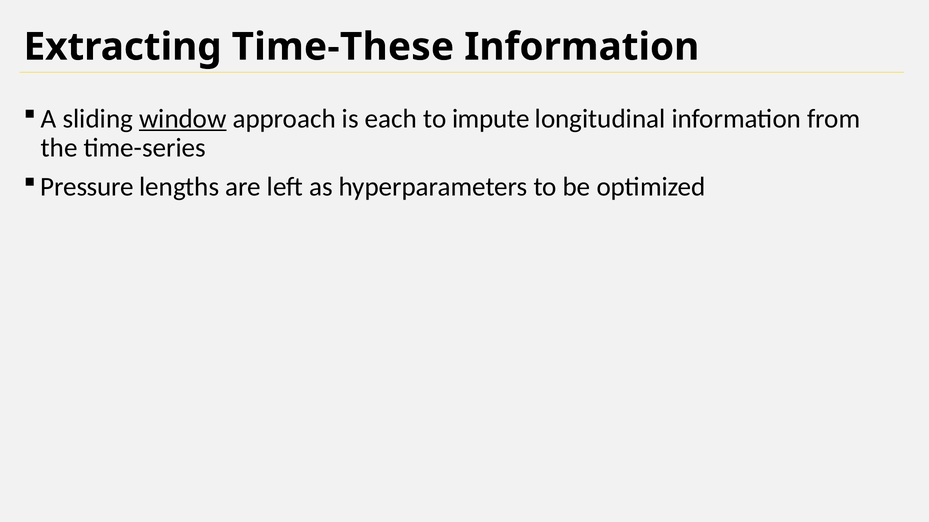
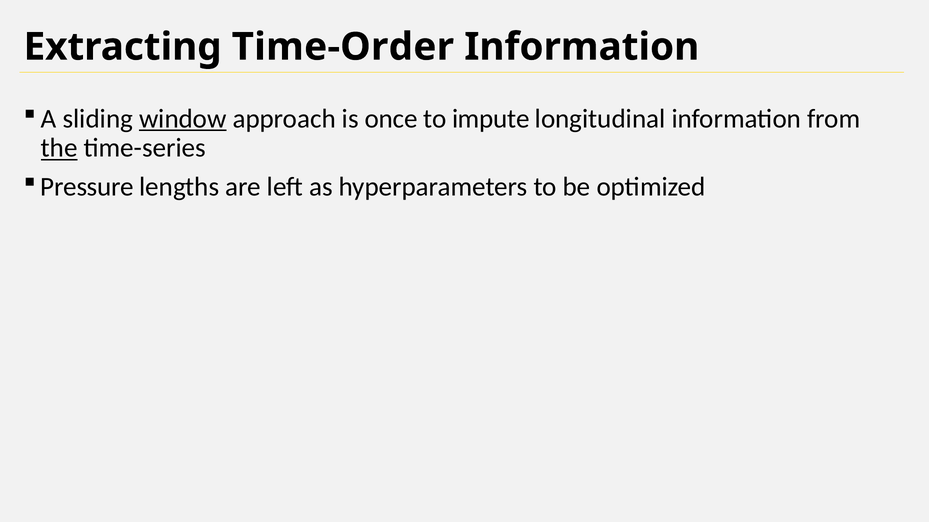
Time-These: Time-These -> Time-Order (343, 47)
each: each -> once (391, 119)
the underline: none -> present (59, 148)
